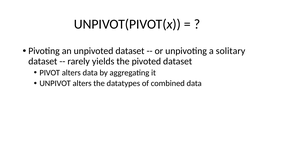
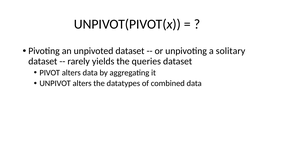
pivoted: pivoted -> queries (146, 61)
